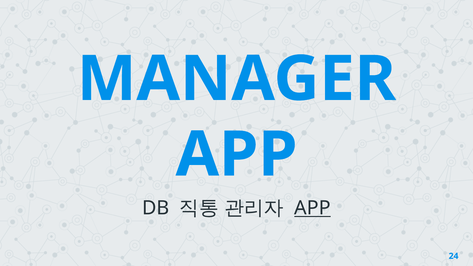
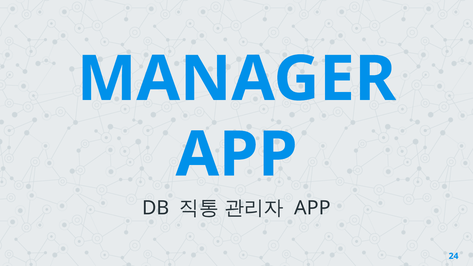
APP underline: present -> none (313, 208)
